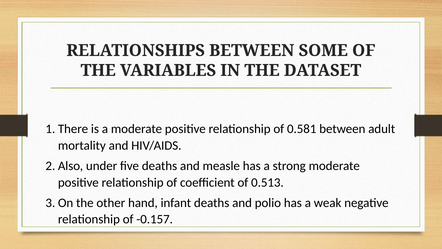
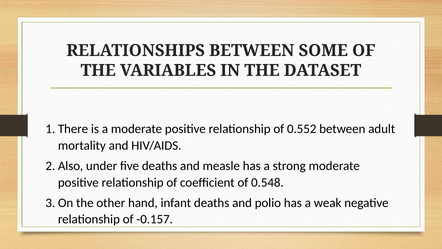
0.581: 0.581 -> 0.552 (302, 129)
0.513: 0.513 -> 0.548 (267, 182)
